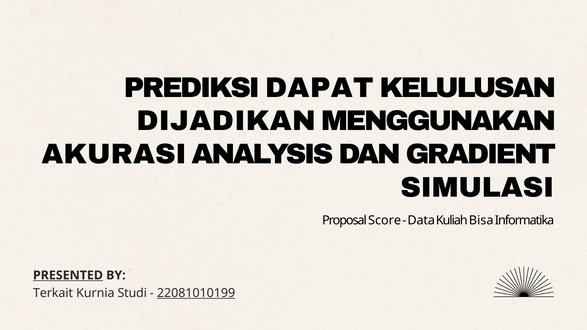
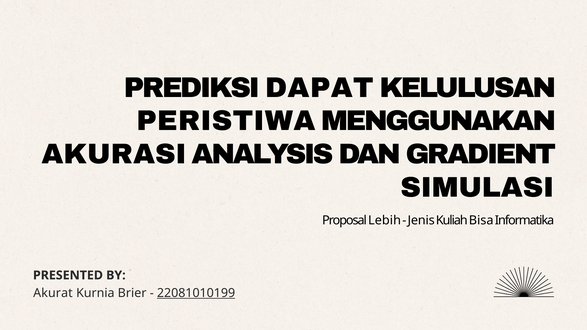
DIJADIKAN: DIJADIKAN -> PERISTIWA (226, 121)
Score: Score -> Lebih (385, 221)
Data: Data -> Jenis (421, 221)
PRESENTED underline: present -> none (68, 275)
Terkait: Terkait -> Akurat (53, 293)
Studi: Studi -> Brier (132, 293)
